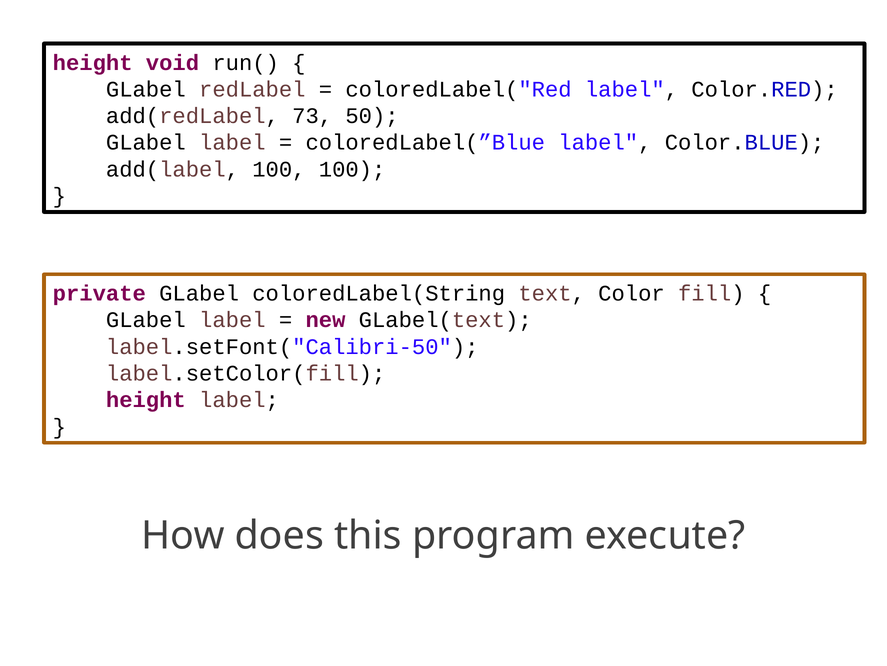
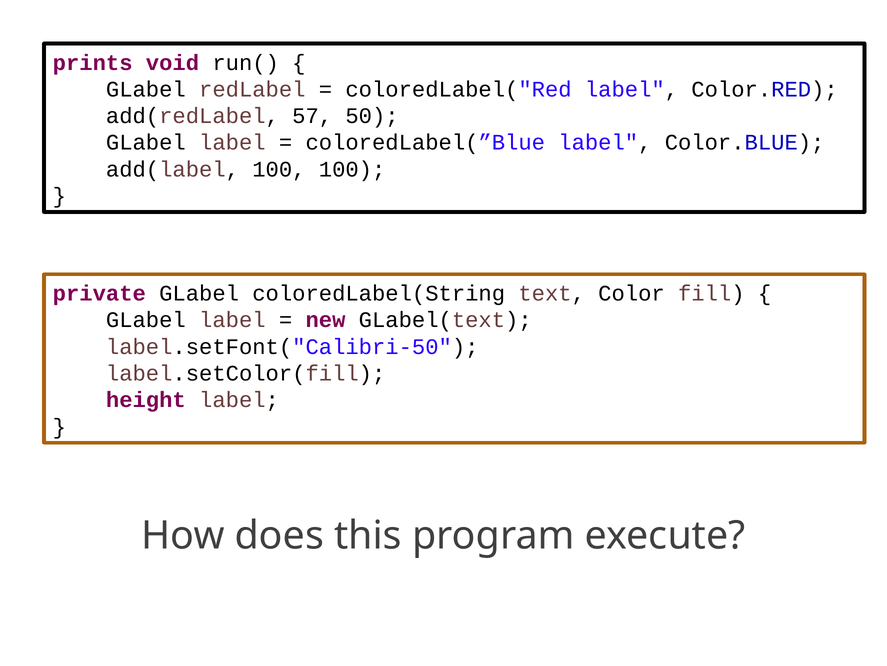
height: height -> prints (93, 63)
73: 73 -> 57 (312, 116)
